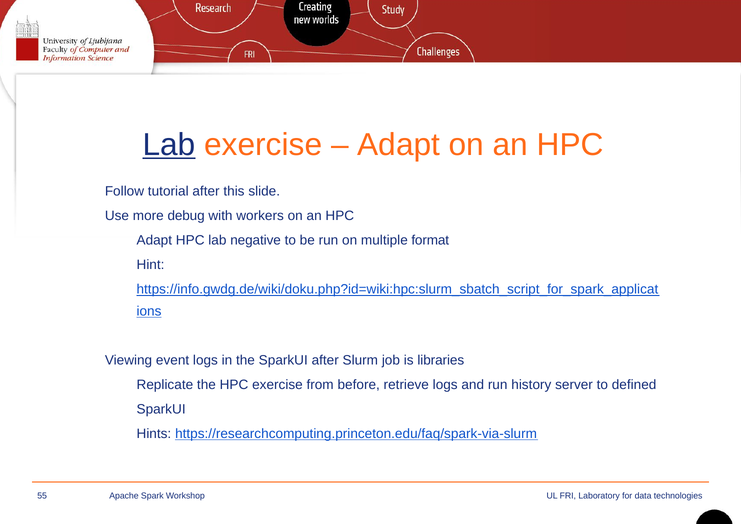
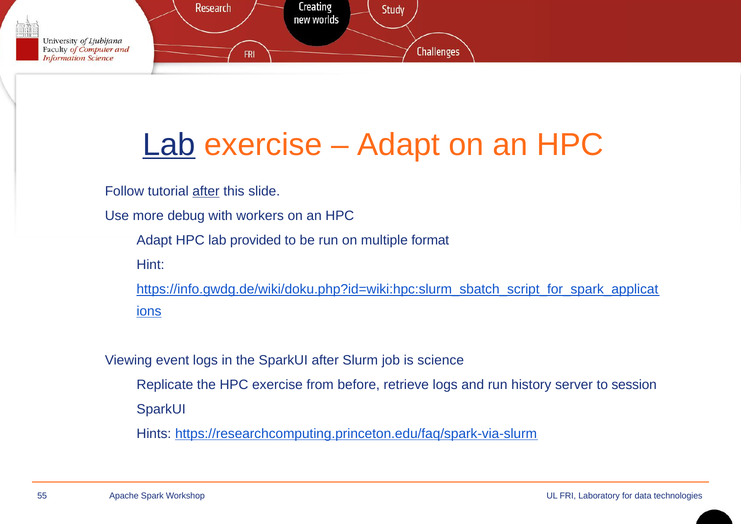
after underline: none -> present (206, 191)
negative: negative -> provided (256, 240)
libraries: libraries -> science (441, 360)
defined: defined -> session (634, 385)
